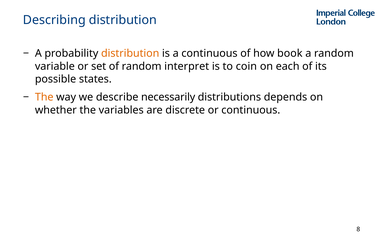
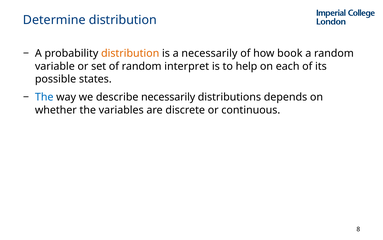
Describing: Describing -> Determine (54, 20)
a continuous: continuous -> necessarily (209, 53)
coin: coin -> help (246, 66)
The colour: orange -> blue (44, 97)
